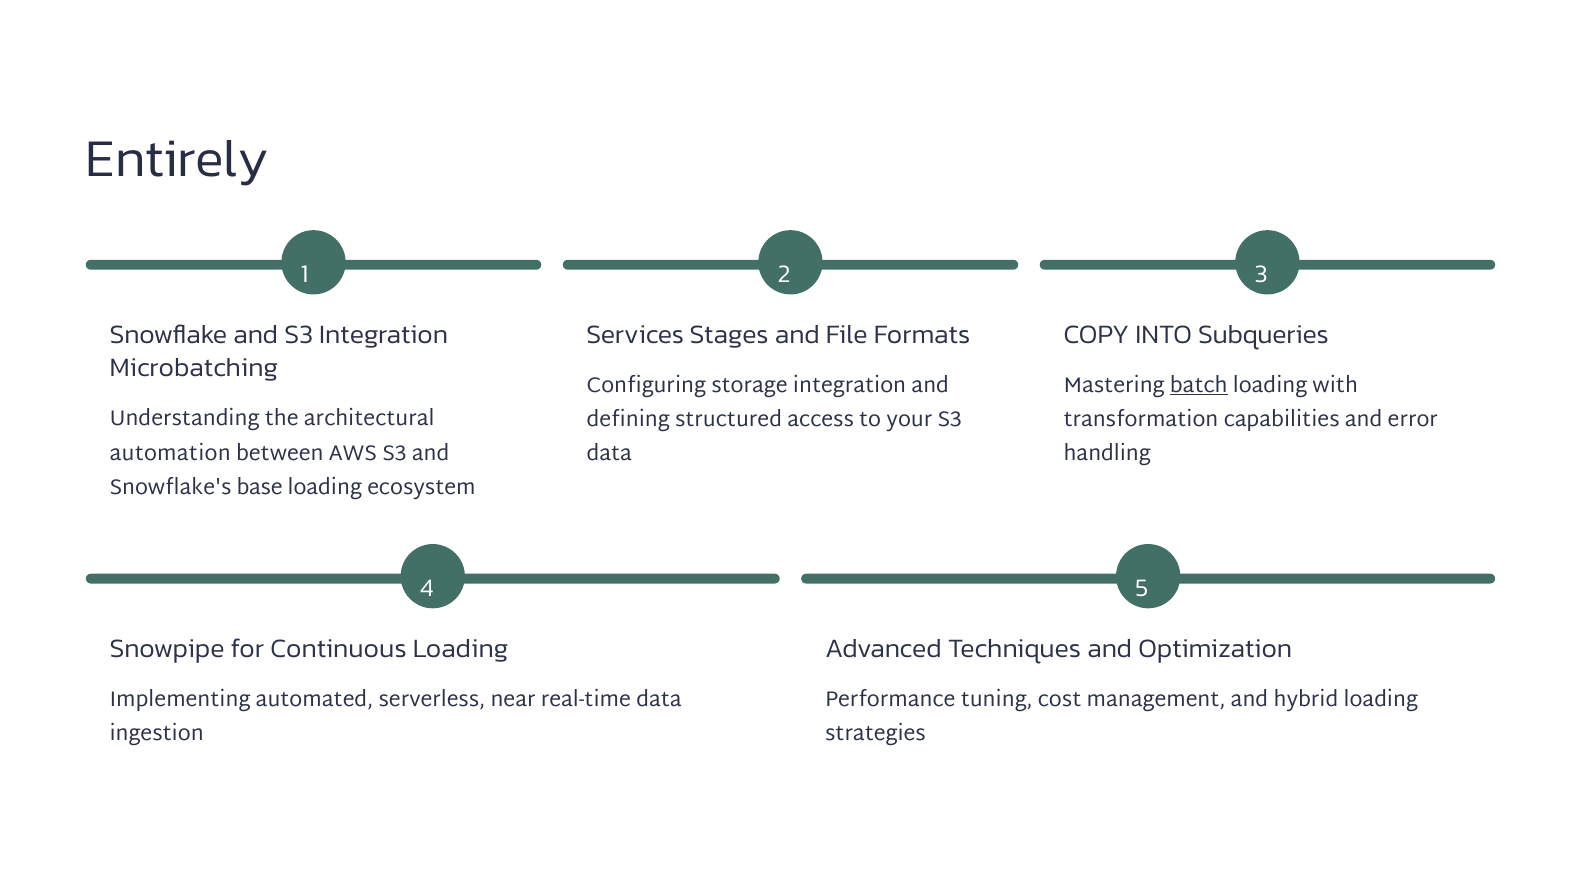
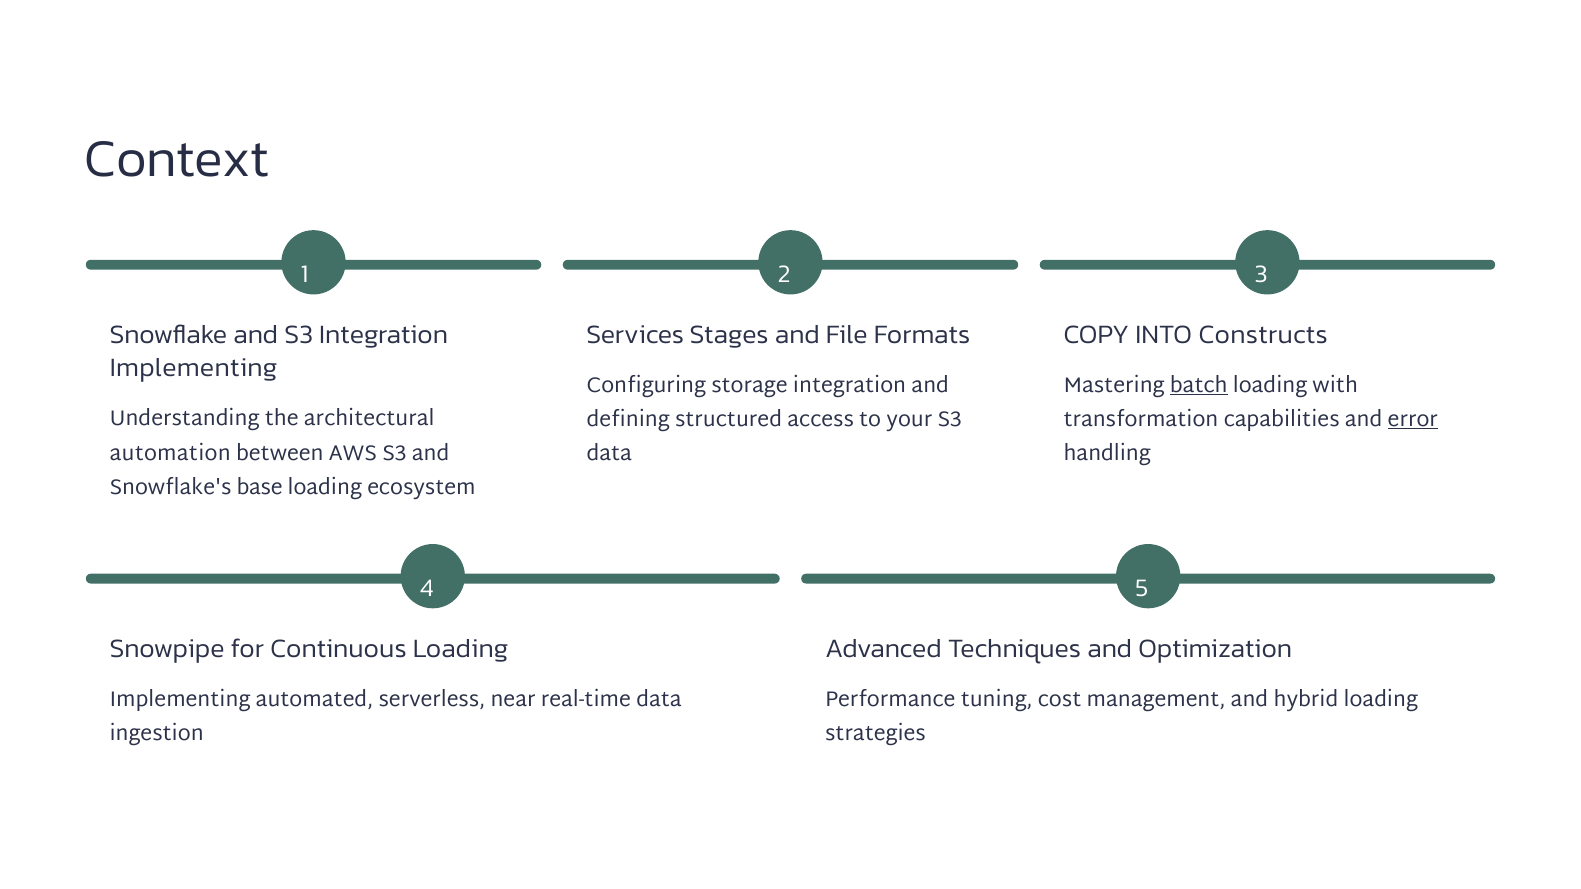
Entirely: Entirely -> Context (177, 159)
Subqueries: Subqueries -> Constructs (1263, 335)
Microbatching: Microbatching -> Implementing (194, 368)
error underline: none -> present (1413, 420)
